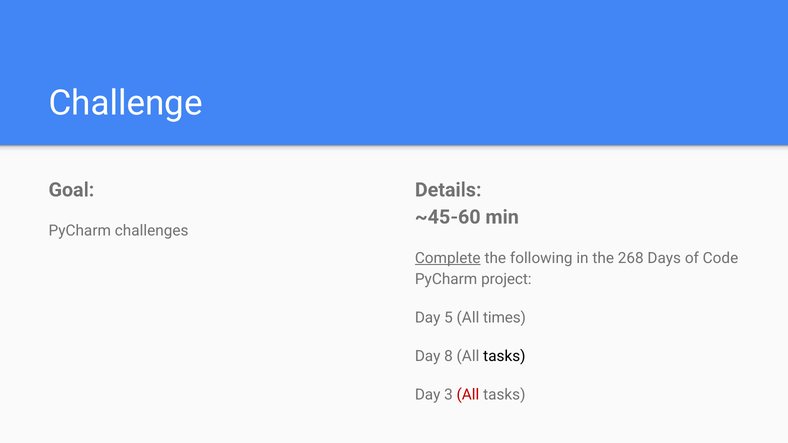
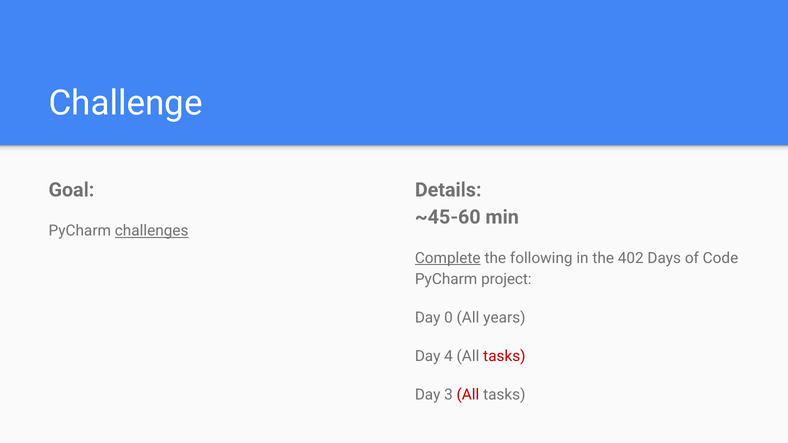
challenges underline: none -> present (152, 231)
268: 268 -> 402 (631, 258)
5: 5 -> 0 (448, 318)
times: times -> years (504, 318)
8: 8 -> 4 (448, 356)
tasks colour: black -> red (504, 356)
